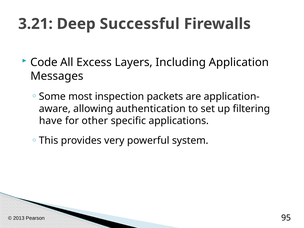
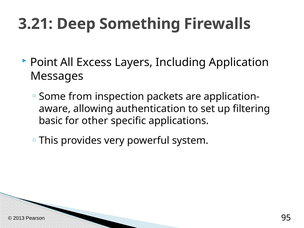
Successful: Successful -> Something (140, 24)
Code: Code -> Point (44, 62)
most: most -> from (80, 96)
have: have -> basic (51, 121)
